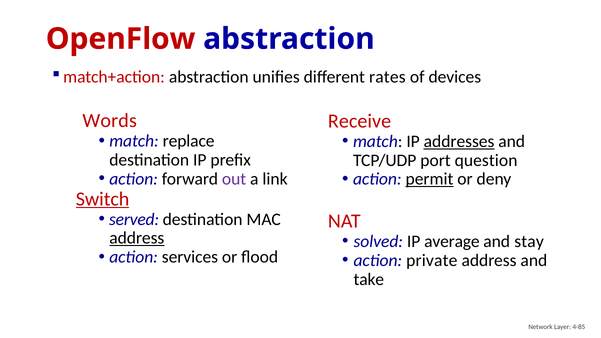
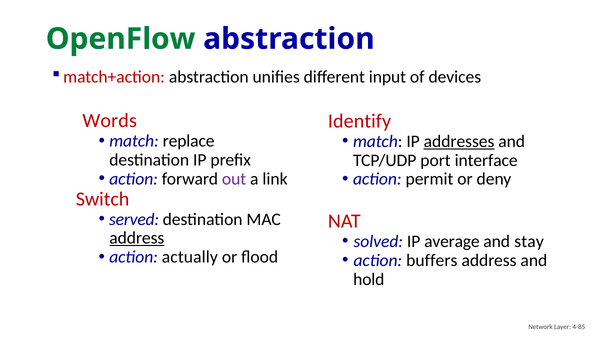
OpenFlow colour: red -> green (121, 39)
rates: rates -> input (387, 77)
Receive: Receive -> Identify (360, 121)
question: question -> interface (486, 160)
permit underline: present -> none (429, 179)
Switch underline: present -> none (103, 199)
services: services -> actually (190, 257)
private: private -> buffers (432, 260)
take: take -> hold (369, 279)
